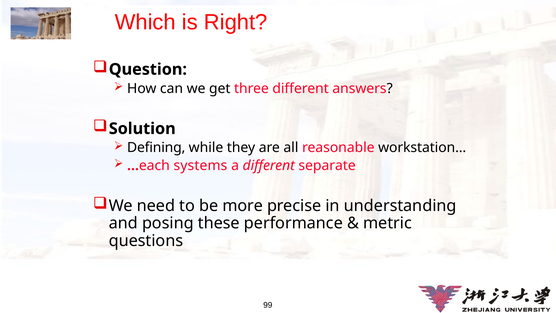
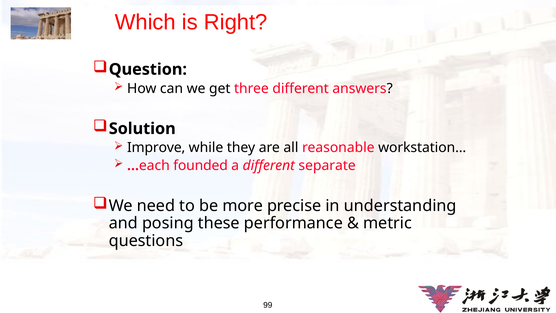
Defining: Defining -> Improve (156, 148)
systems: systems -> founded (201, 165)
